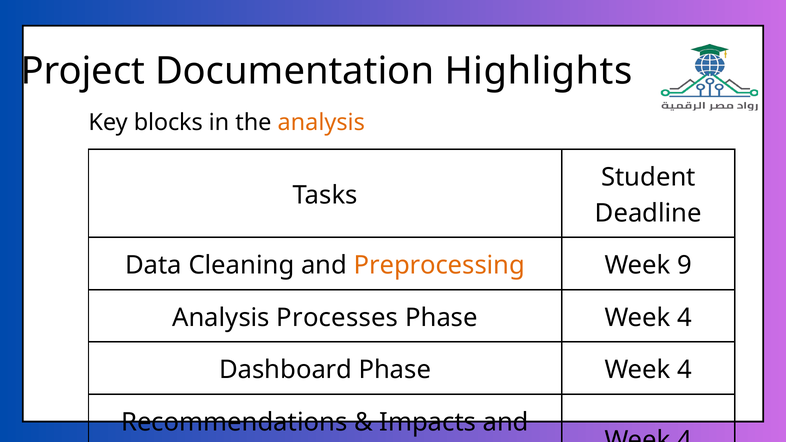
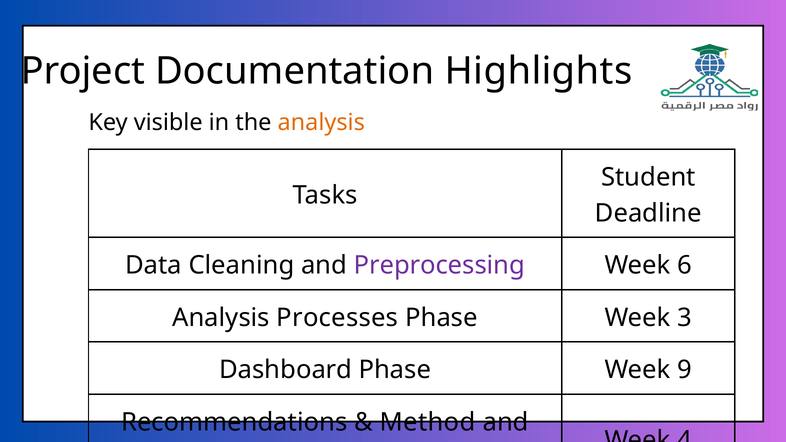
blocks: blocks -> visible (168, 123)
Preprocessing colour: orange -> purple (439, 265)
9: 9 -> 6 (685, 265)
4: 4 -> 3 (685, 318)
Dashboard Phase Week 4: 4 -> 9 (685, 370)
Impacts: Impacts -> Method (428, 422)
